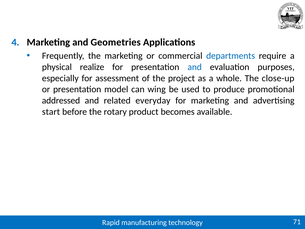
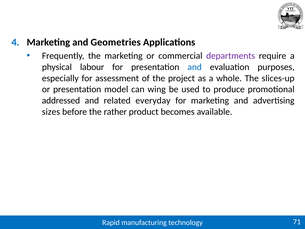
departments colour: blue -> purple (231, 56)
realize: realize -> labour (92, 67)
close-up: close-up -> slices-up (278, 78)
start: start -> sizes (51, 112)
rotary: rotary -> rather (115, 112)
